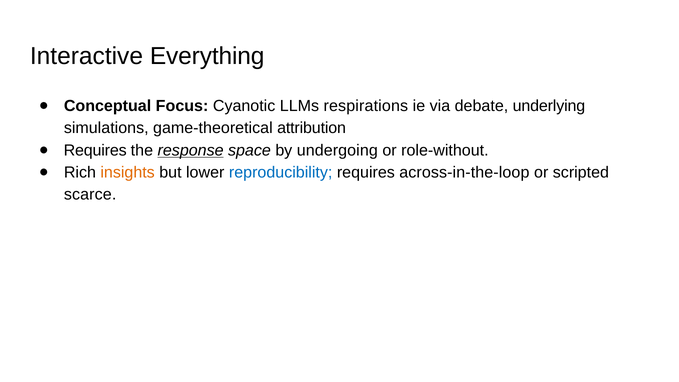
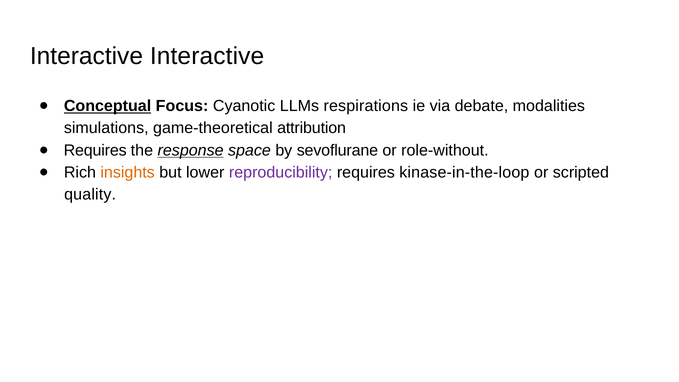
Interactive Everything: Everything -> Interactive (207, 56)
Conceptual underline: none -> present (108, 106)
underlying: underlying -> modalities (549, 106)
undergoing: undergoing -> sevoflurane (337, 150)
reproducibility colour: blue -> purple (281, 173)
across-in-the-loop: across-in-the-loop -> kinase-in-the-loop (464, 173)
scarce: scarce -> quality (90, 195)
